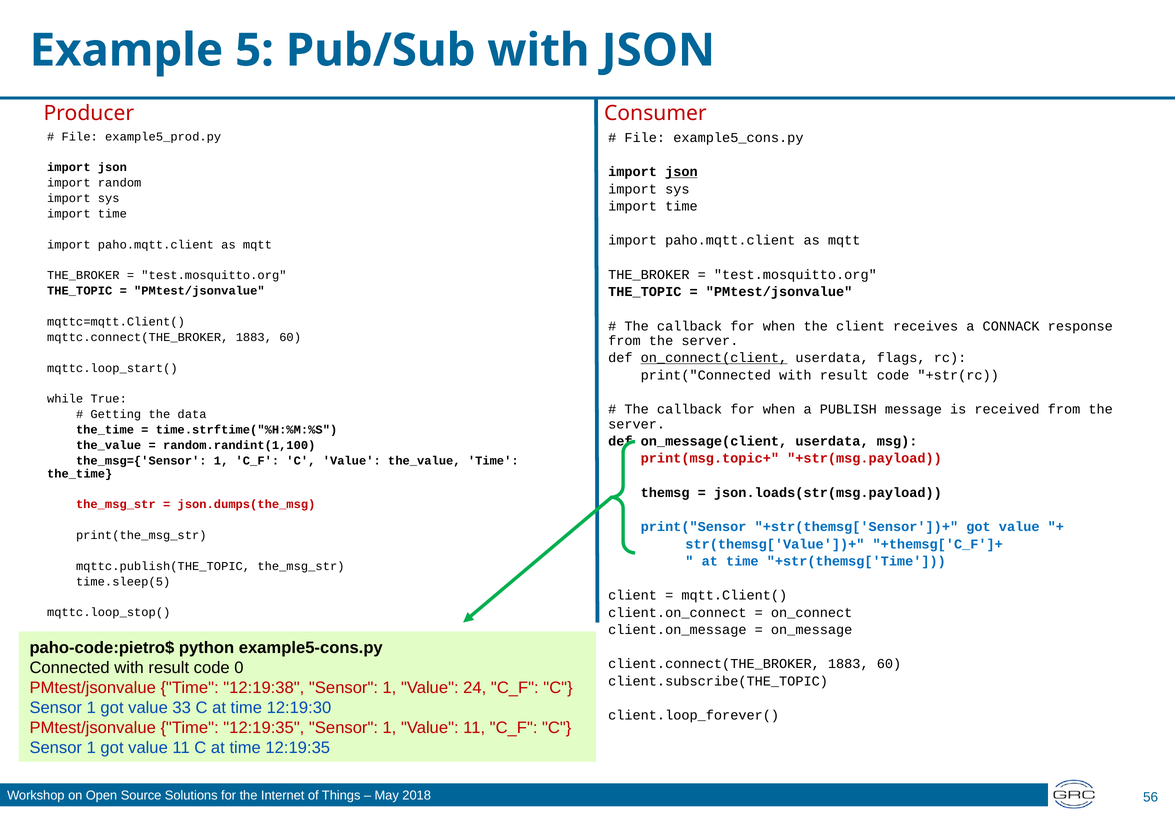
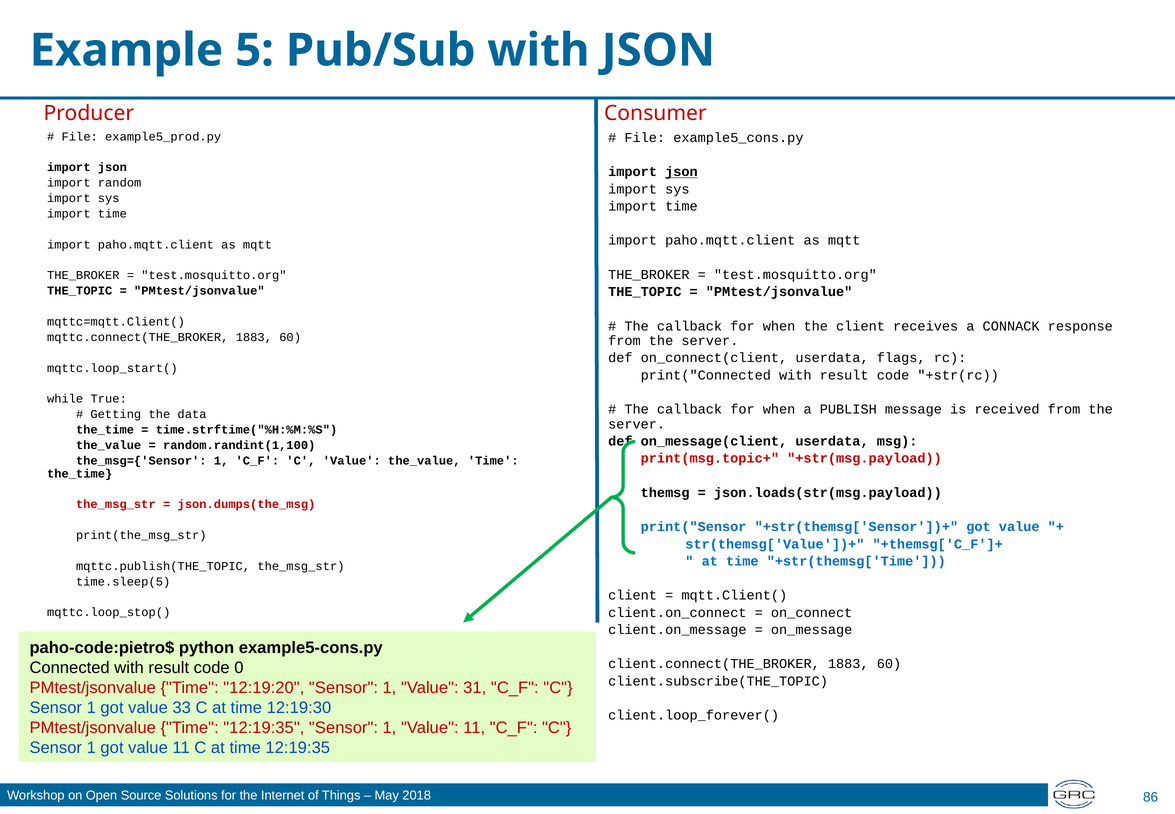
on_connect(client underline: present -> none (714, 358)
12:19:38: 12:19:38 -> 12:19:20 (264, 687)
24: 24 -> 31 (475, 687)
56: 56 -> 86 (1151, 797)
